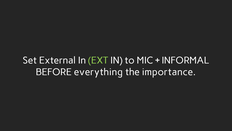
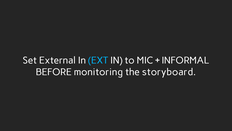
EXT colour: light green -> light blue (98, 60)
everything: everything -> monitoring (98, 72)
importance: importance -> storyboard (169, 72)
